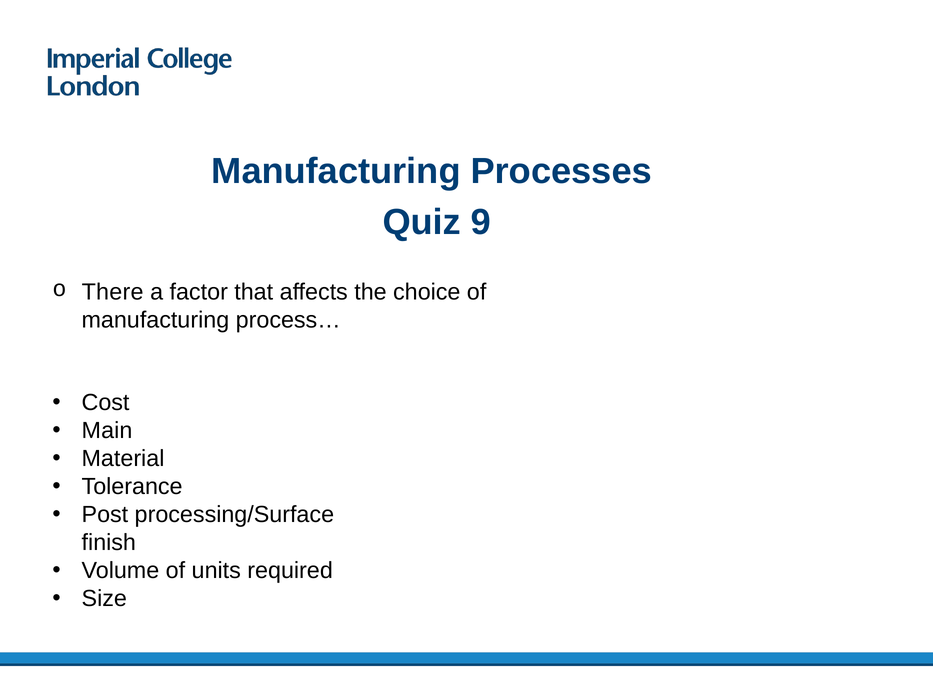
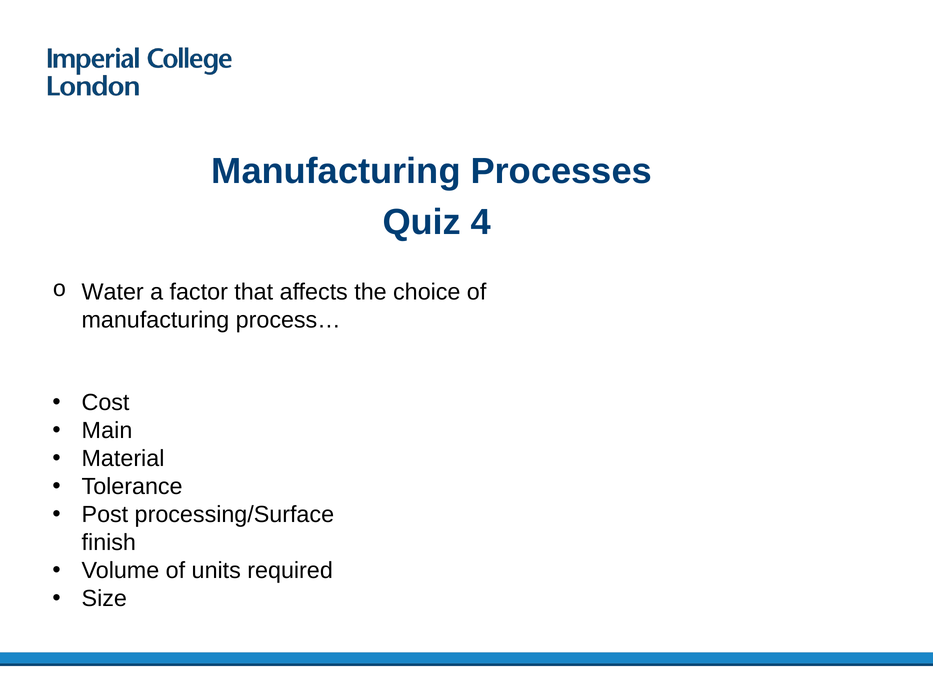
9: 9 -> 4 (481, 222)
There: There -> Water (113, 292)
